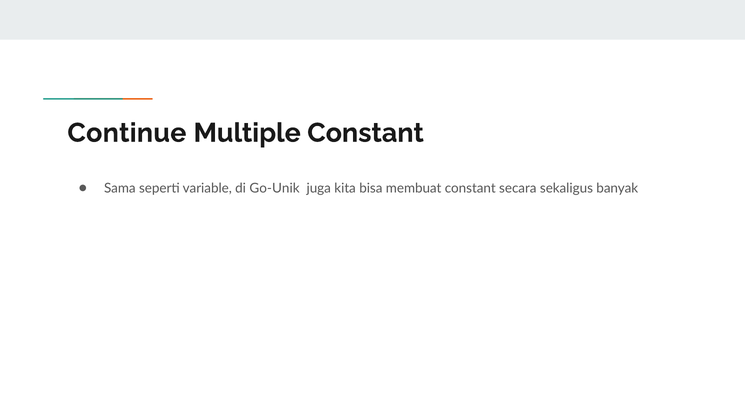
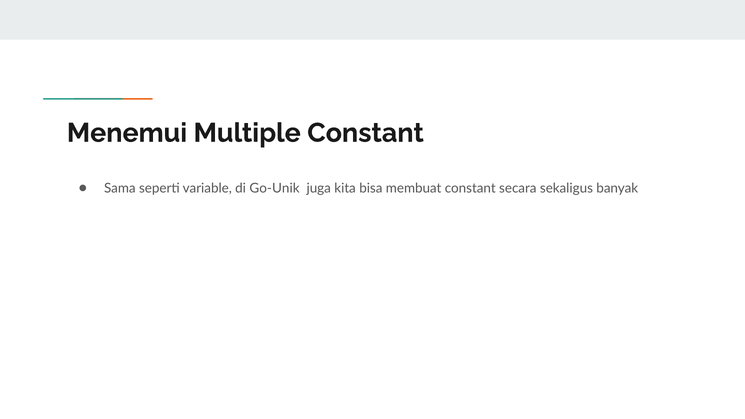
Continue: Continue -> Menemui (127, 133)
